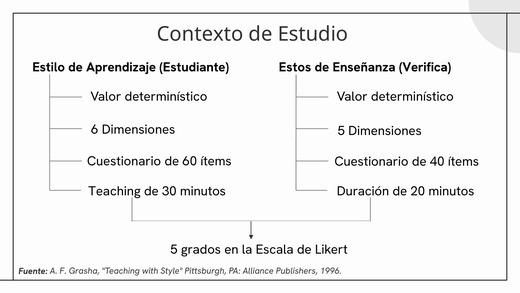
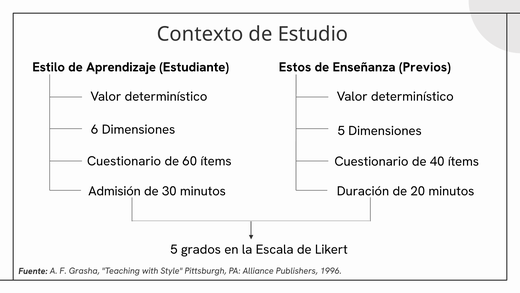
Verifica: Verifica -> Previos (425, 67)
Teaching: Teaching -> Admisión (115, 191)
